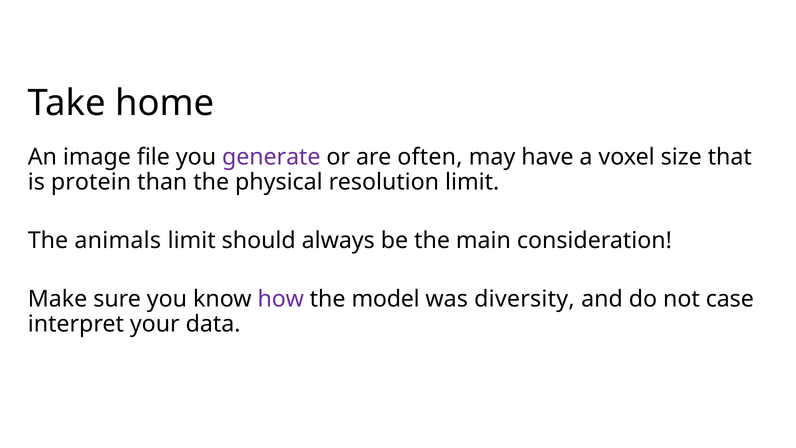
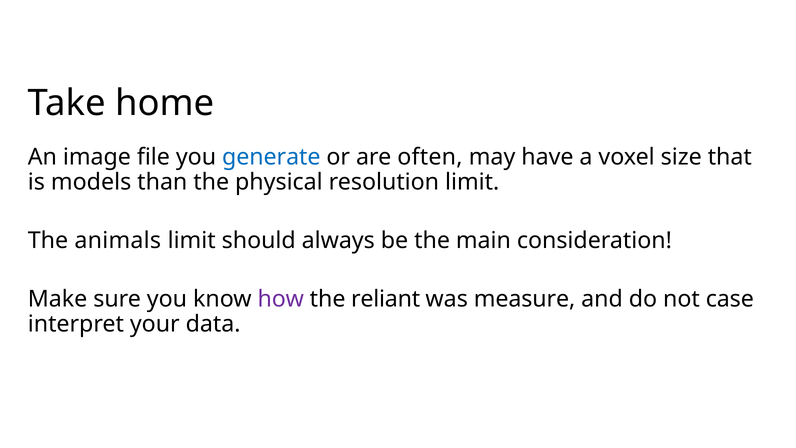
generate colour: purple -> blue (271, 157)
protein: protein -> models (91, 182)
model: model -> reliant (386, 299)
diversity: diversity -> measure (525, 299)
